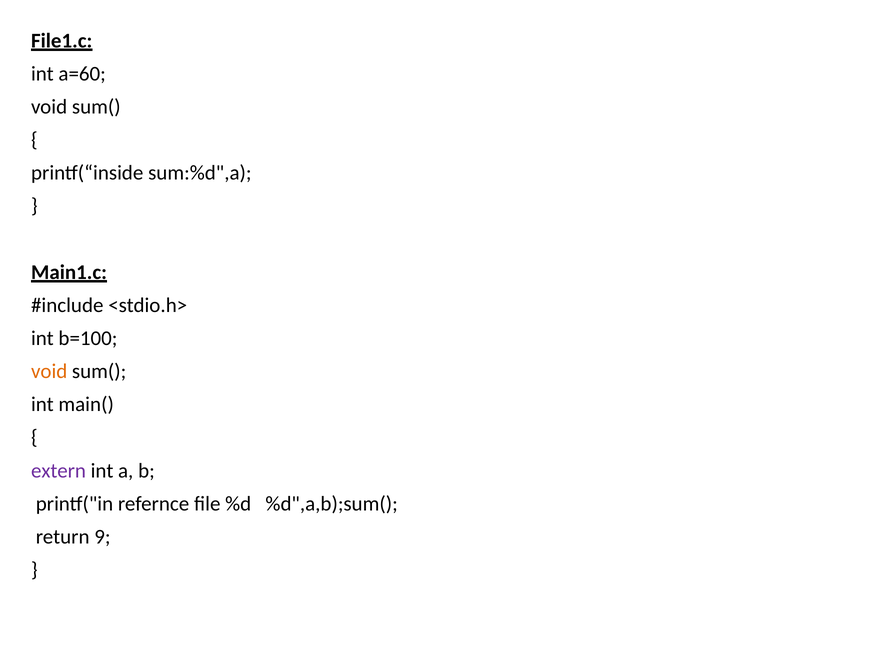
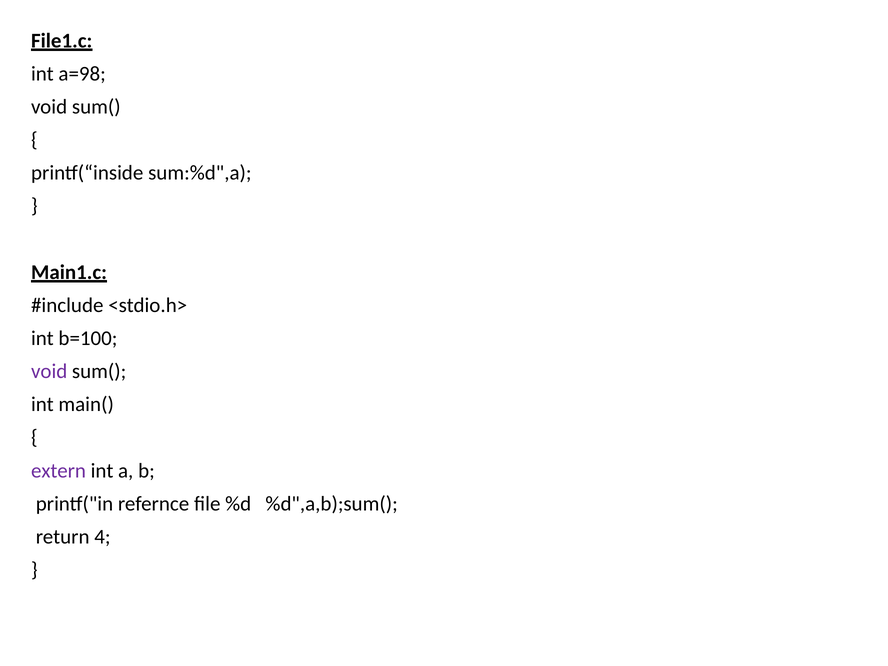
a=60: a=60 -> a=98 (82, 74)
void colour: orange -> purple (49, 371)
9: 9 -> 4 (102, 537)
